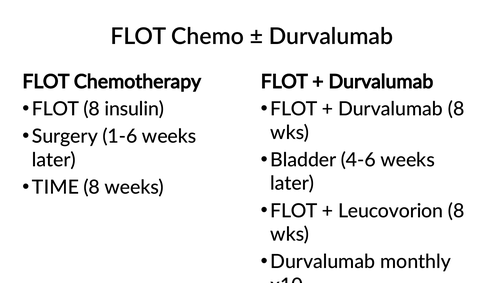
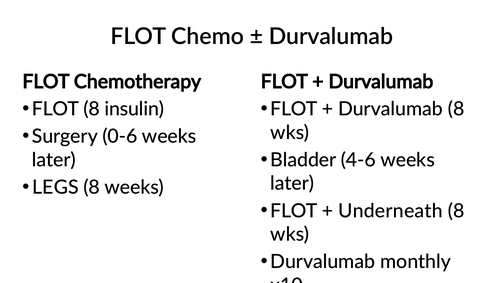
1-6: 1-6 -> 0-6 (120, 136)
TIME: TIME -> LEGS (55, 187)
Leucovorion: Leucovorion -> Underneath (390, 211)
